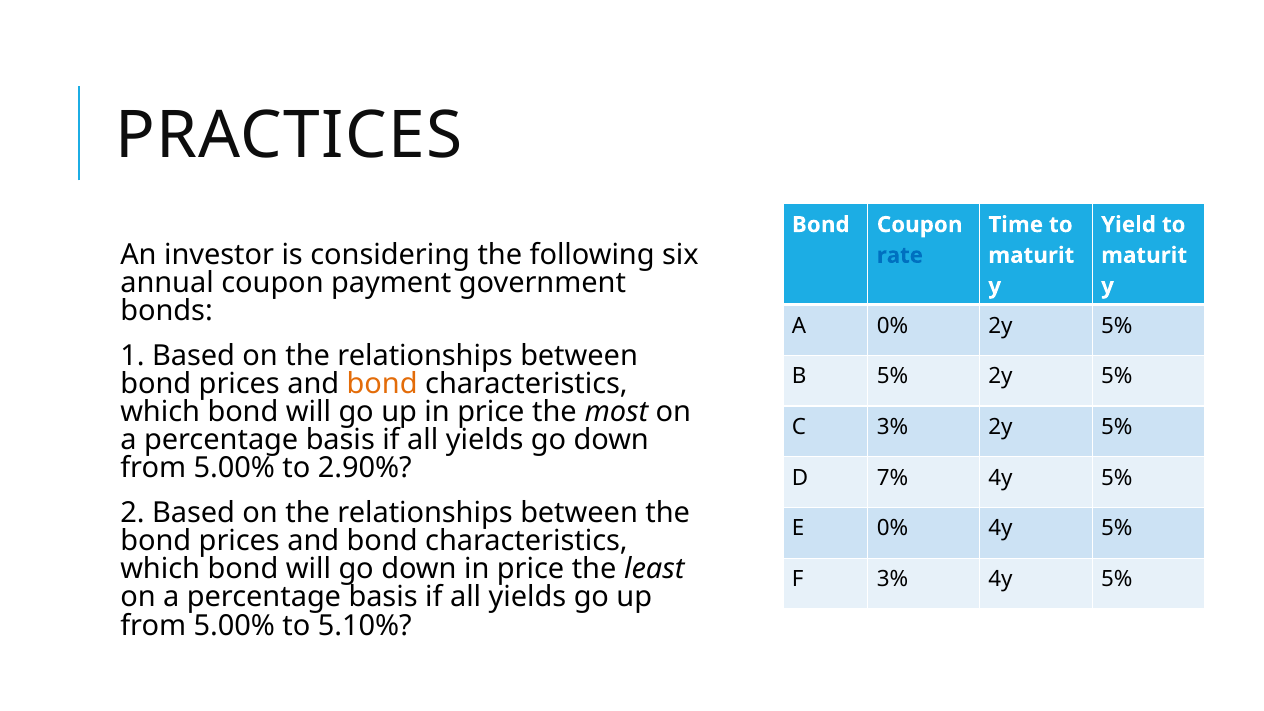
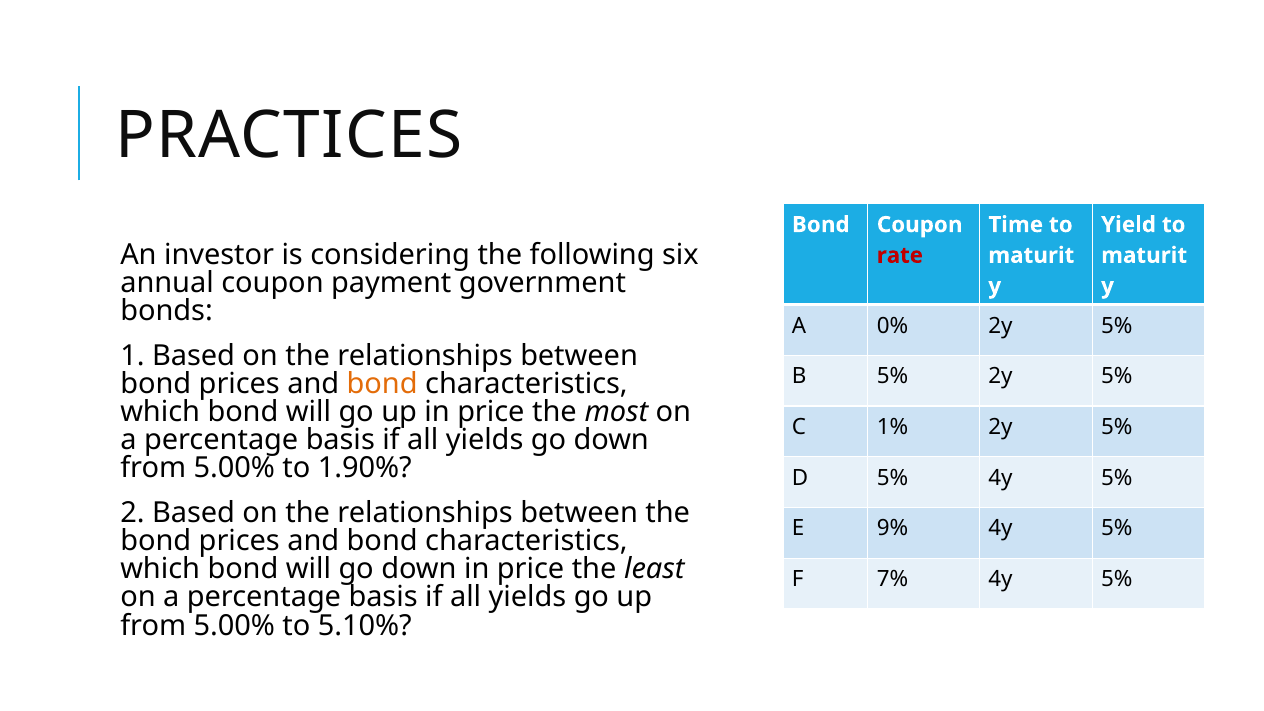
rate colour: blue -> red (900, 255)
C 3%: 3% -> 1% (893, 427)
2.90%: 2.90% -> 1.90% (365, 468)
D 7%: 7% -> 5% (893, 478)
E 0%: 0% -> 9% (893, 529)
F 3%: 3% -> 7% (893, 579)
